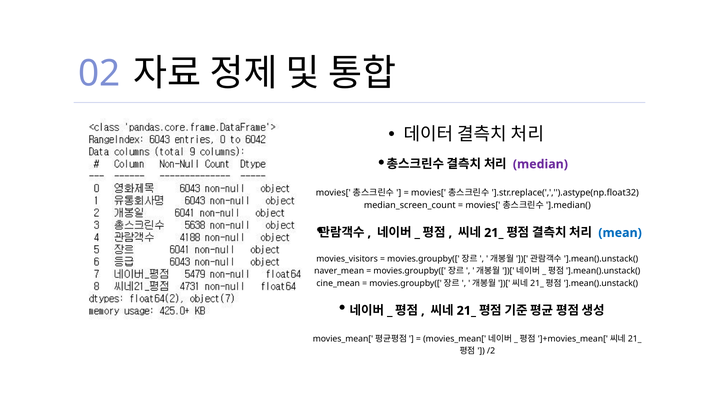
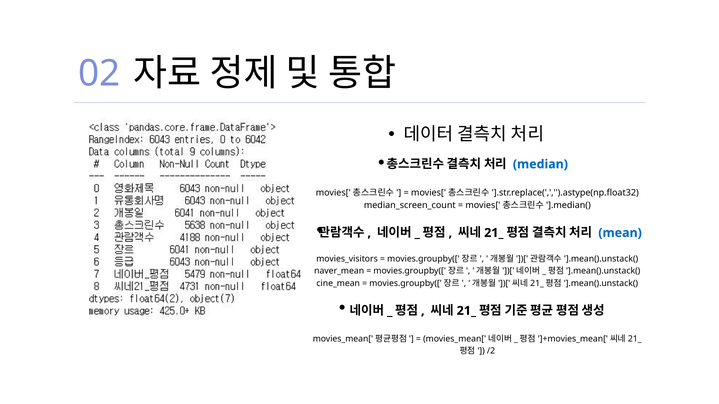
median colour: purple -> blue (540, 164)
